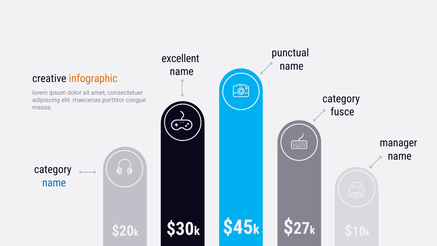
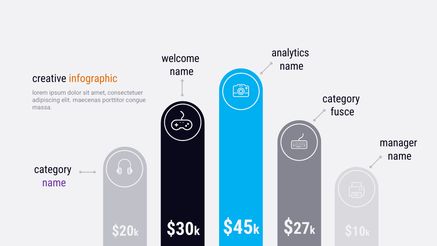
punctual: punctual -> analytics (290, 53)
excellent: excellent -> welcome (180, 58)
name colour: blue -> purple (54, 183)
